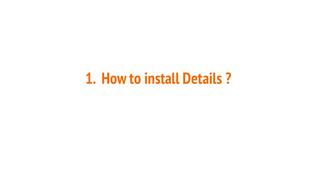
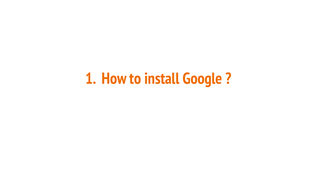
Details: Details -> Google (202, 78)
